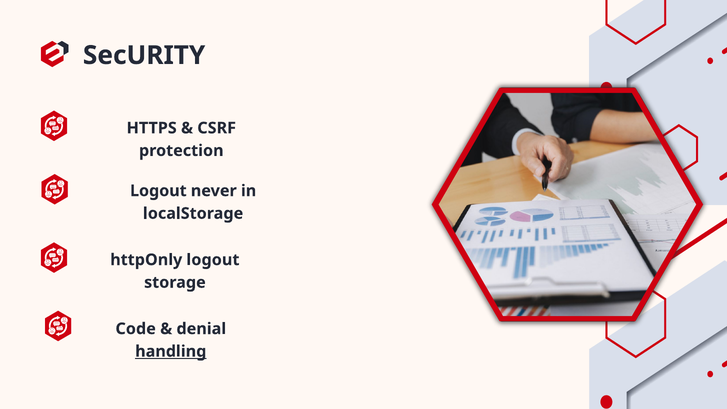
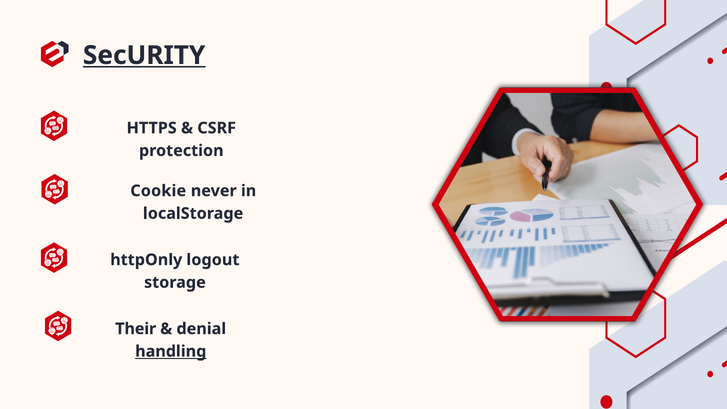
SecURITY underline: none -> present (144, 55)
Logout: Logout -> Cookie (158, 191)
Code: Code -> Their (136, 329)
